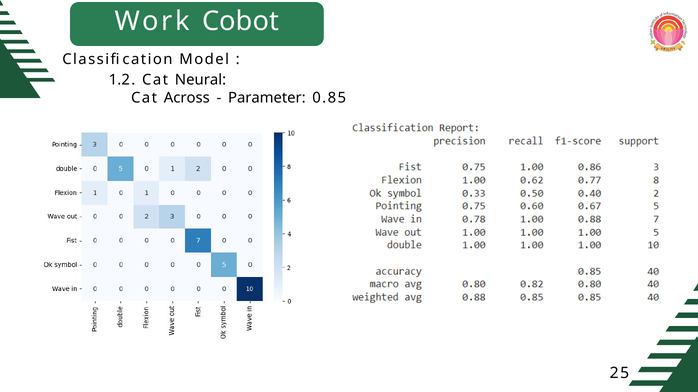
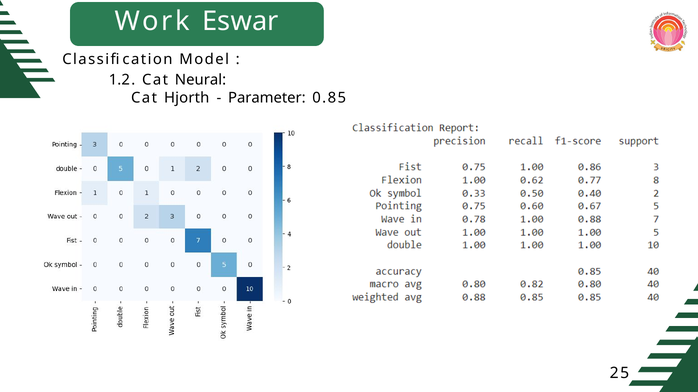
Cobot: Cobot -> Eswar (240, 21)
Across: Across -> Hjorth (187, 98)
